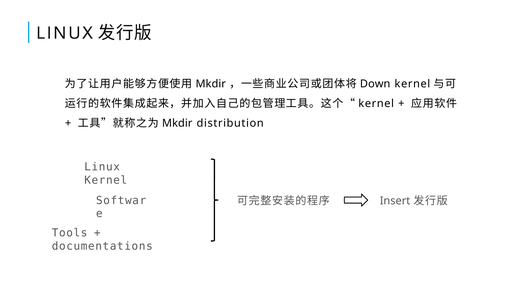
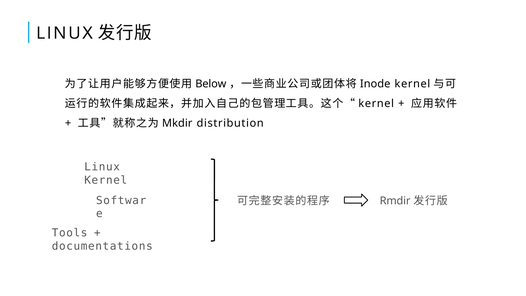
Mkdir: Mkdir -> Below (211, 84)
Down: Down -> Inode (375, 84)
Insert: Insert -> Rmdir (395, 201)
